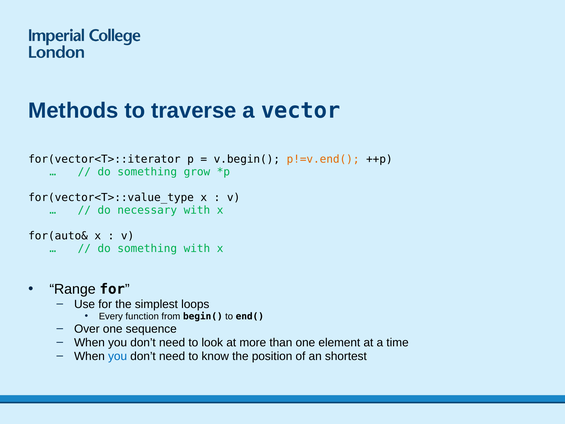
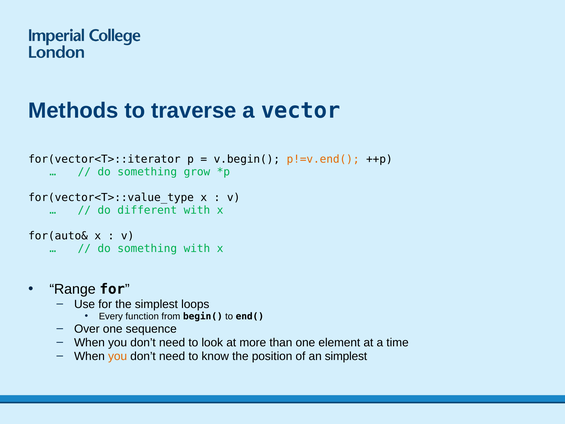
necessary: necessary -> different (147, 210)
you colour: blue -> orange (118, 356)
an shortest: shortest -> simplest (346, 356)
